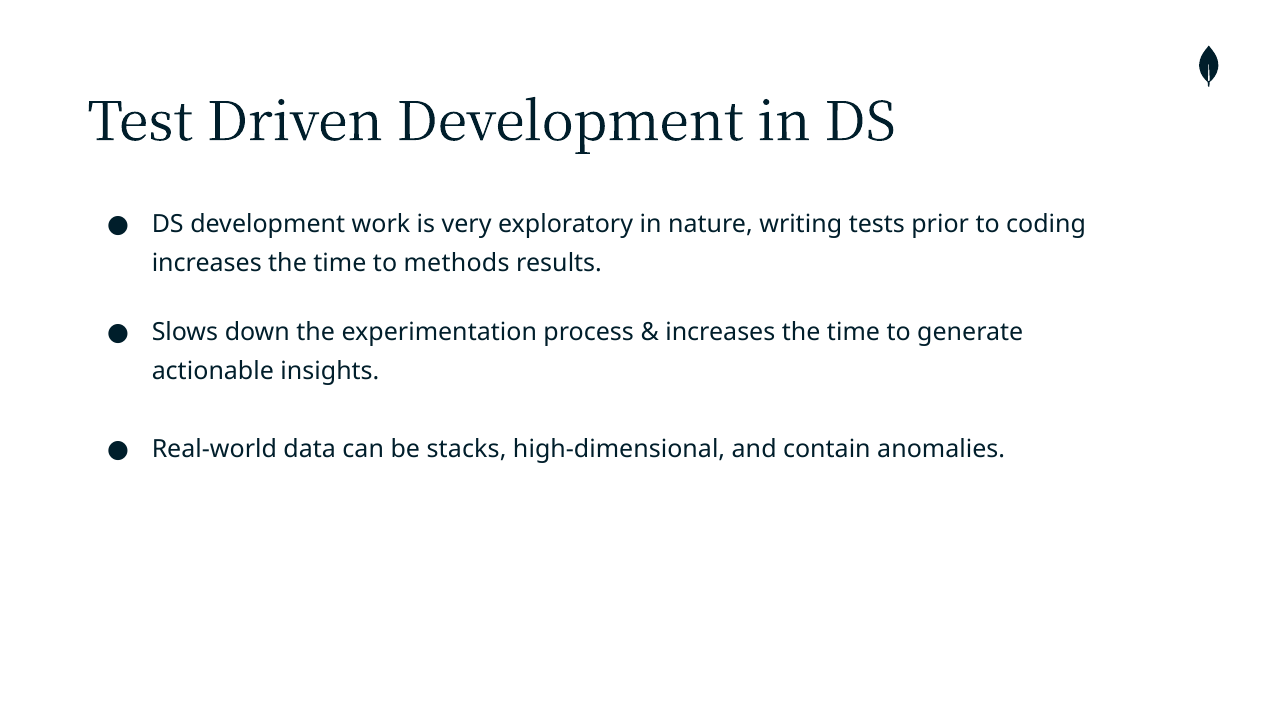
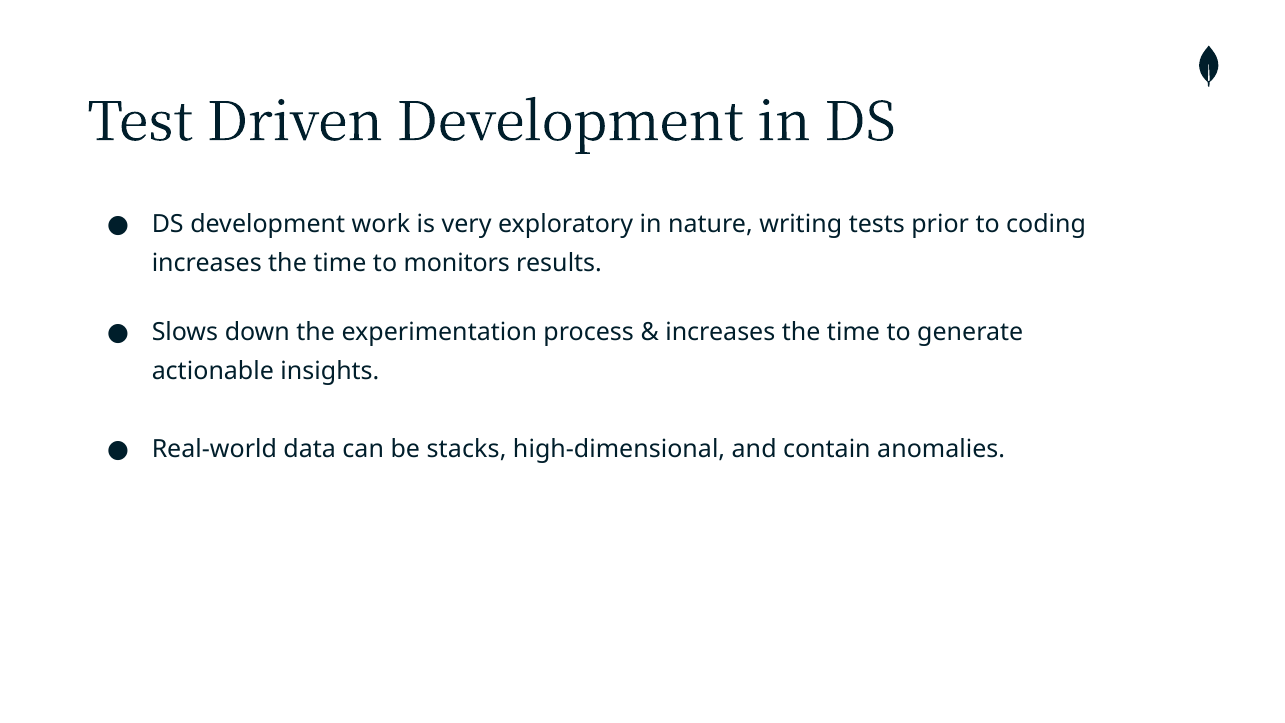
methods: methods -> monitors (457, 263)
